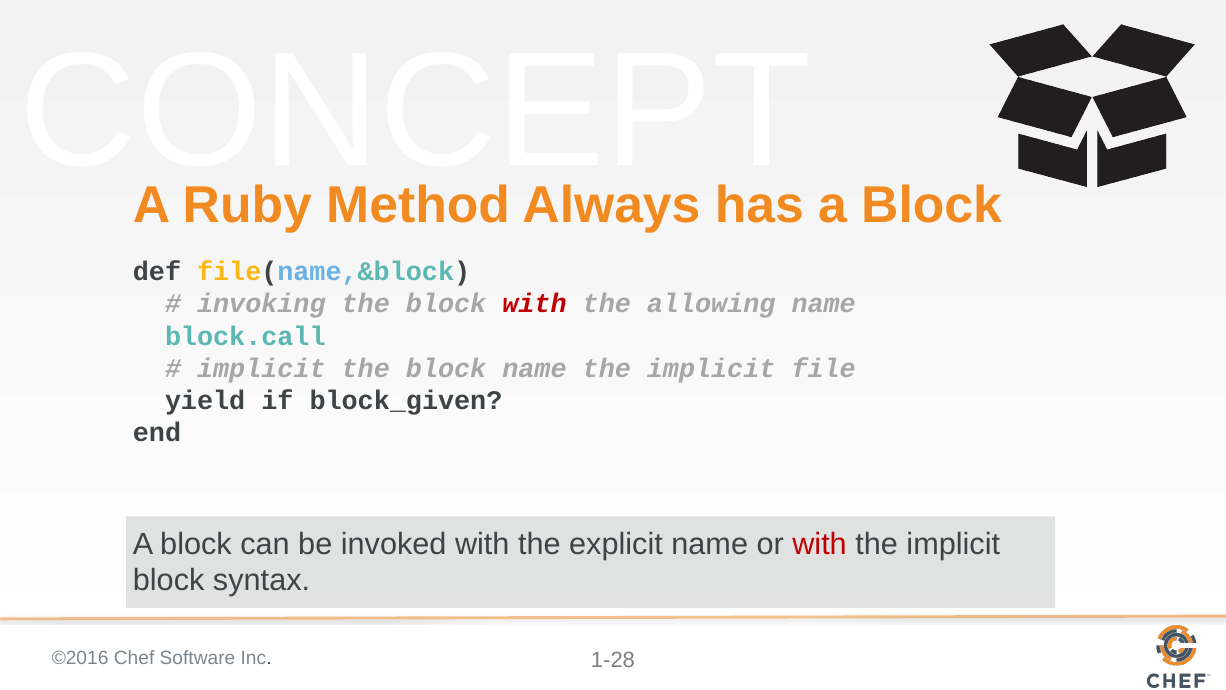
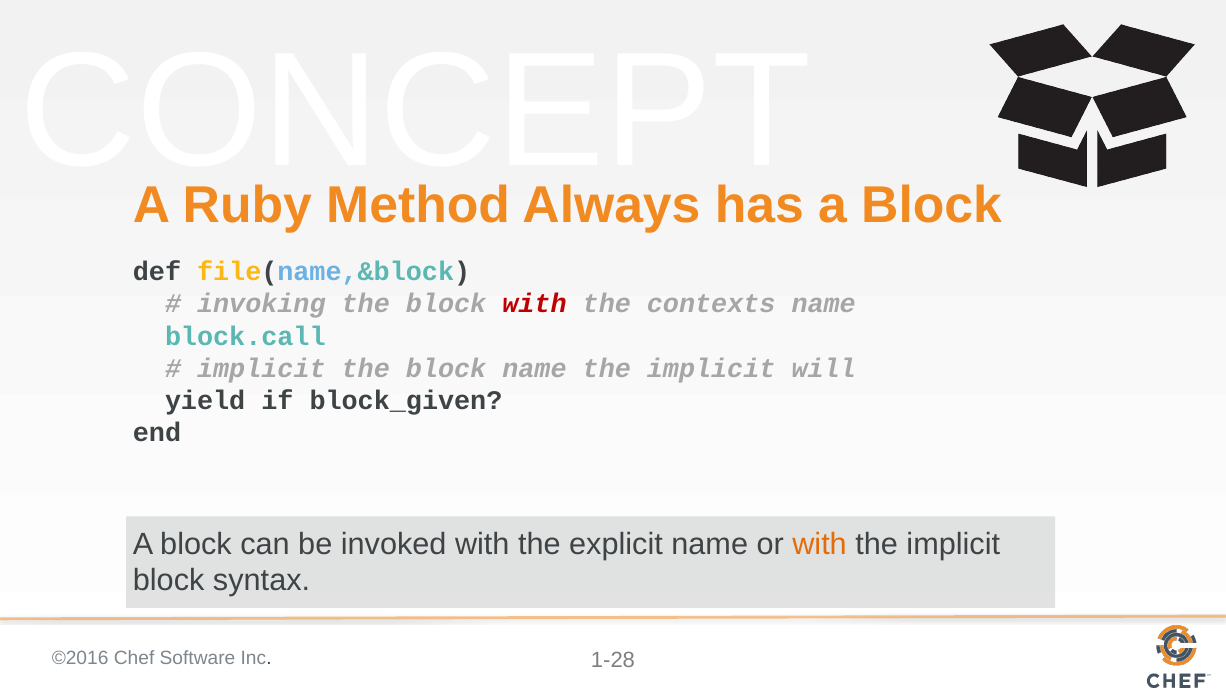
allowing: allowing -> contexts (711, 304)
file: file -> will (824, 368)
with colour: red -> orange (820, 544)
